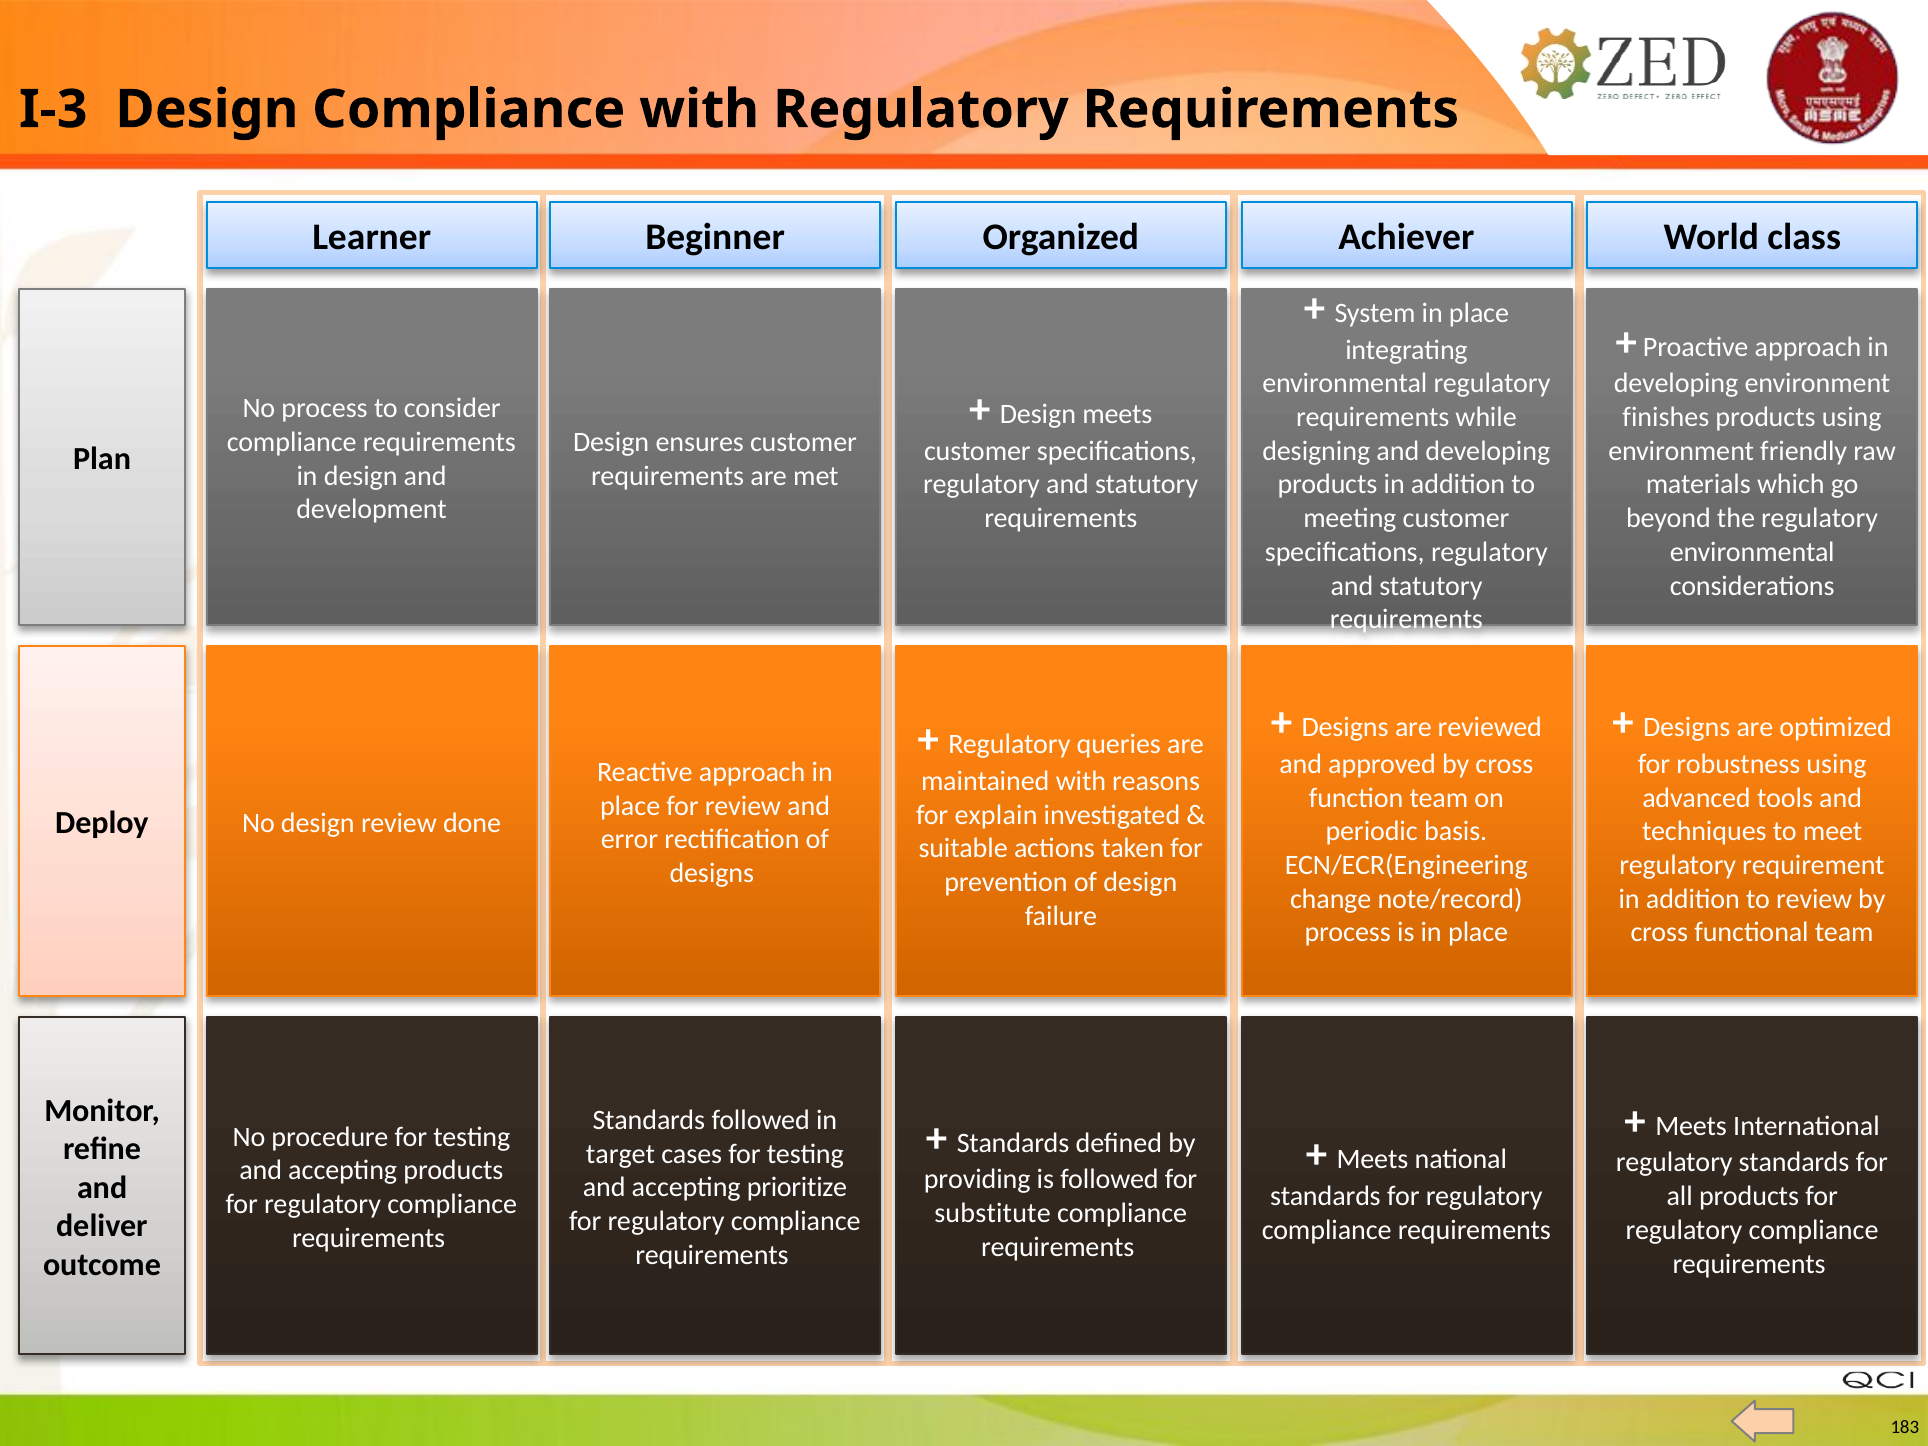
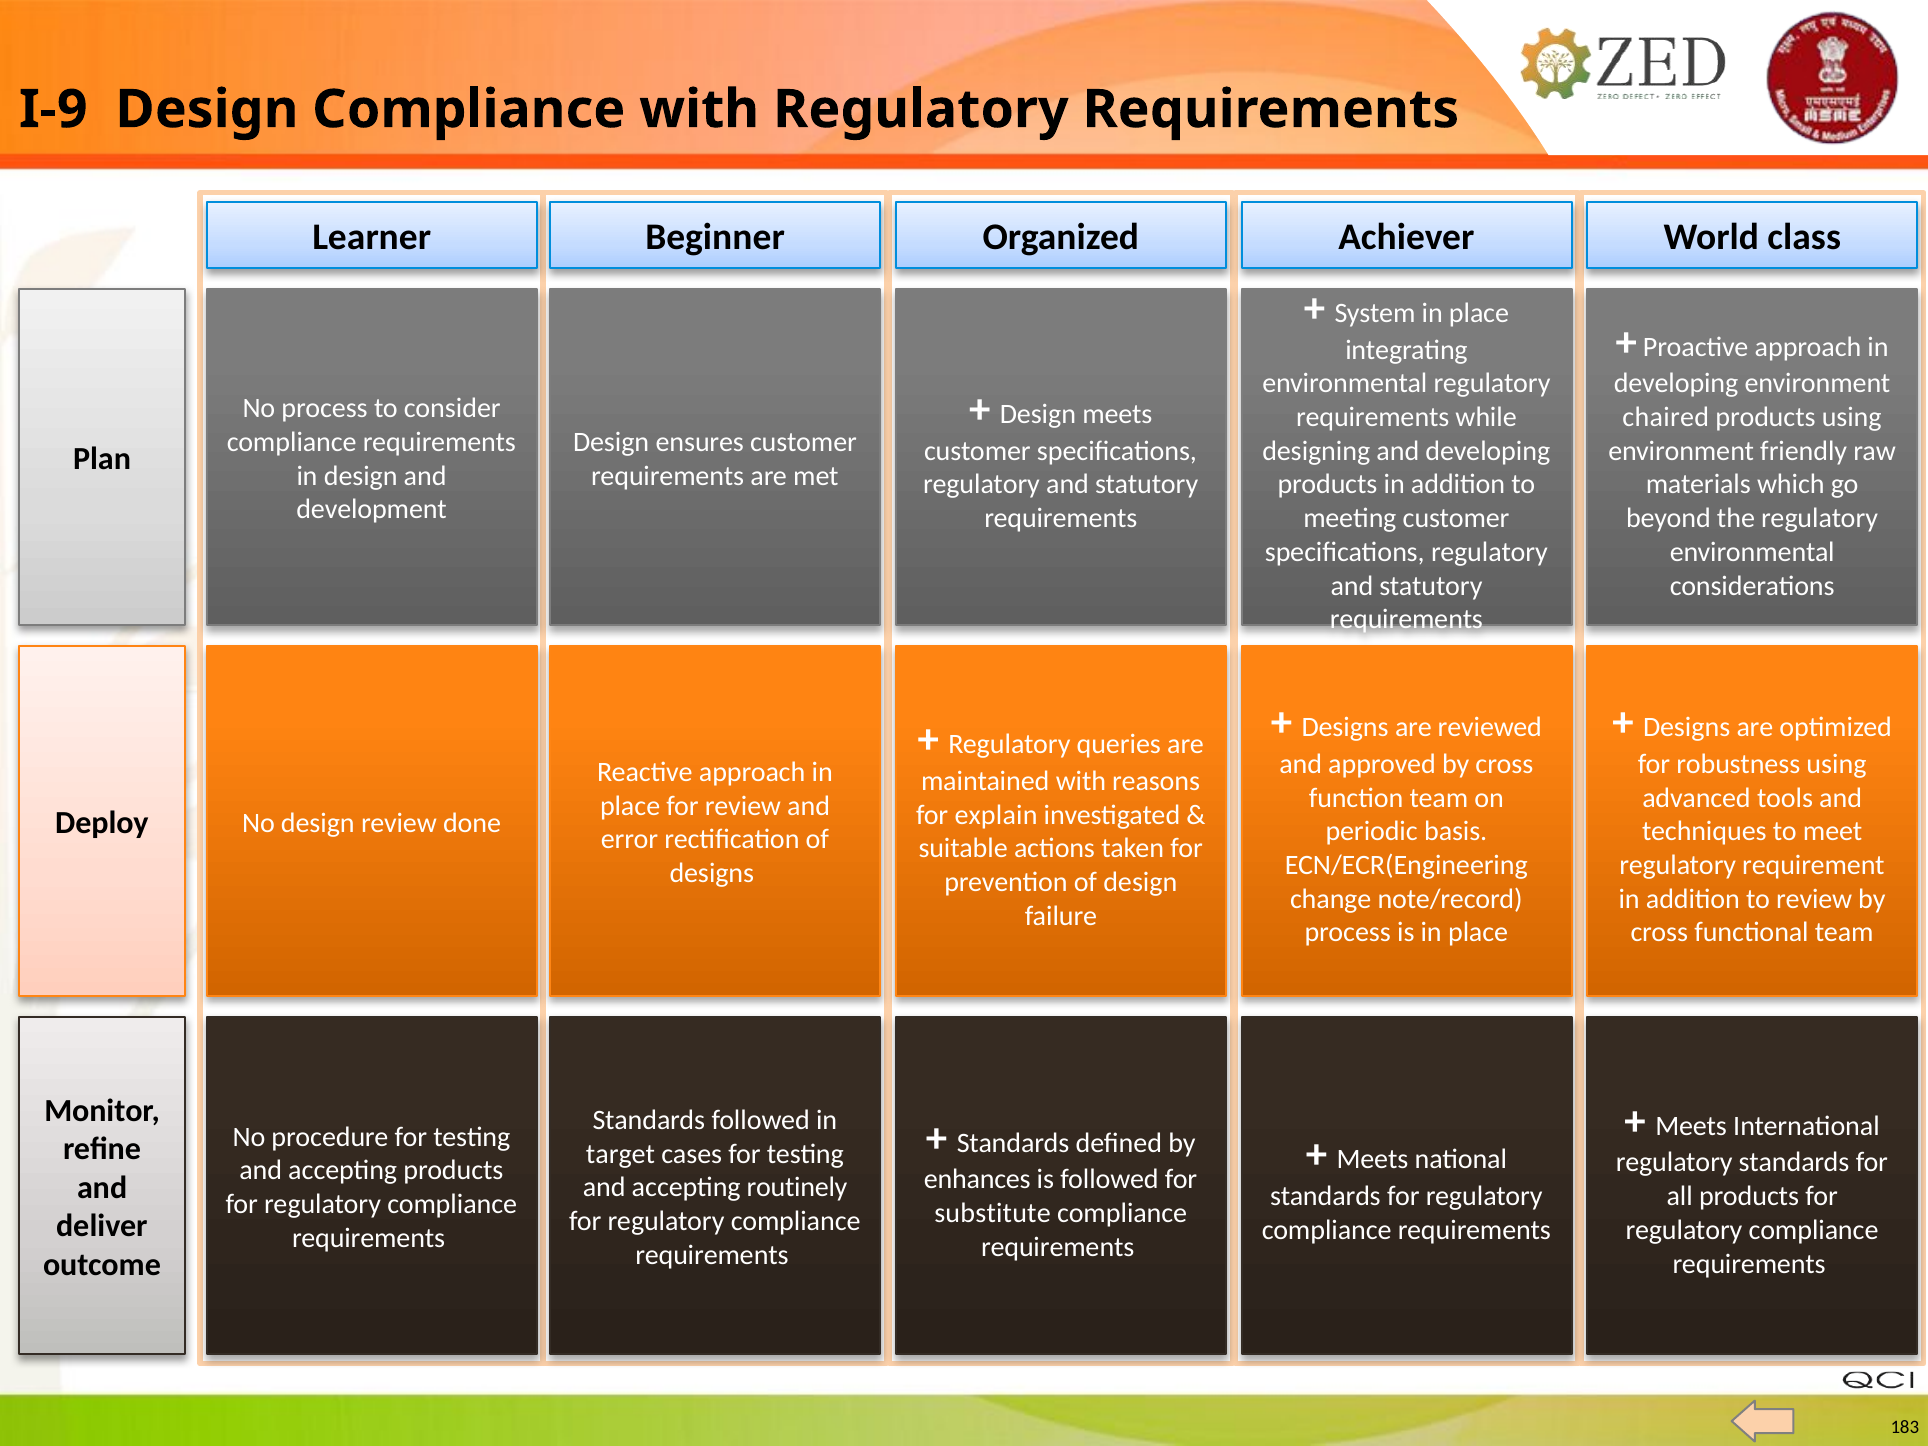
I-3: I-3 -> I-9 (53, 110)
finishes: finishes -> chaired (1666, 417)
providing: providing -> enhances (977, 1179)
prioritize: prioritize -> routinely (797, 1187)
